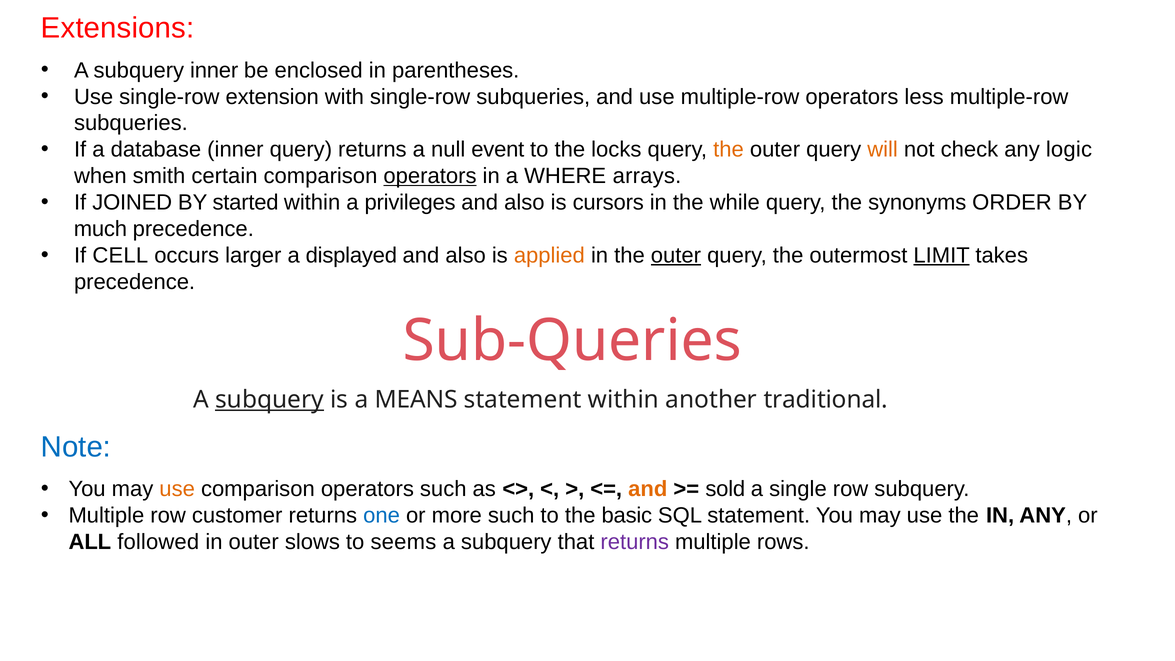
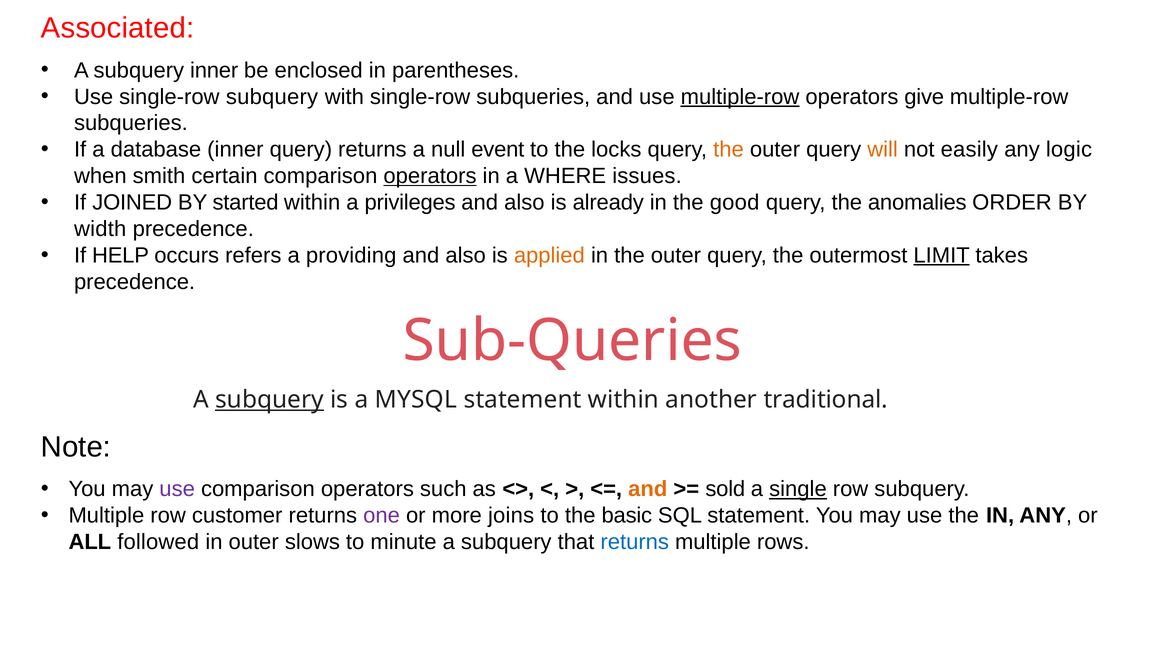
Extensions: Extensions -> Associated (118, 28)
single-row extension: extension -> subquery (272, 97)
multiple-row underline: none -> present (740, 97)
less: less -> give (924, 97)
check: check -> easily (969, 150)
arrays: arrays -> issues (647, 176)
cursors: cursors -> already (608, 203)
while: while -> good (735, 203)
synonyms: synonyms -> anomalies (917, 203)
much: much -> width (100, 229)
CELL: CELL -> HELP (121, 255)
larger: larger -> refers (253, 255)
displayed: displayed -> providing (351, 255)
outer underline: present -> none (676, 255)
MEANS: MEANS -> MYSQL (416, 400)
Note colour: blue -> black (76, 447)
use colour: orange -> purple (177, 489)
single underline: none -> present (798, 489)
one colour: blue -> purple (382, 516)
more such: such -> joins (511, 516)
seems: seems -> minute (403, 542)
returns colour: purple -> blue (635, 542)
